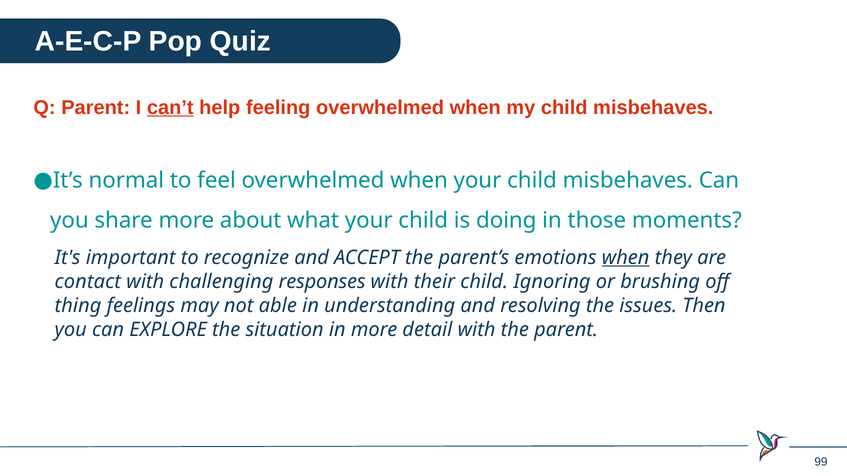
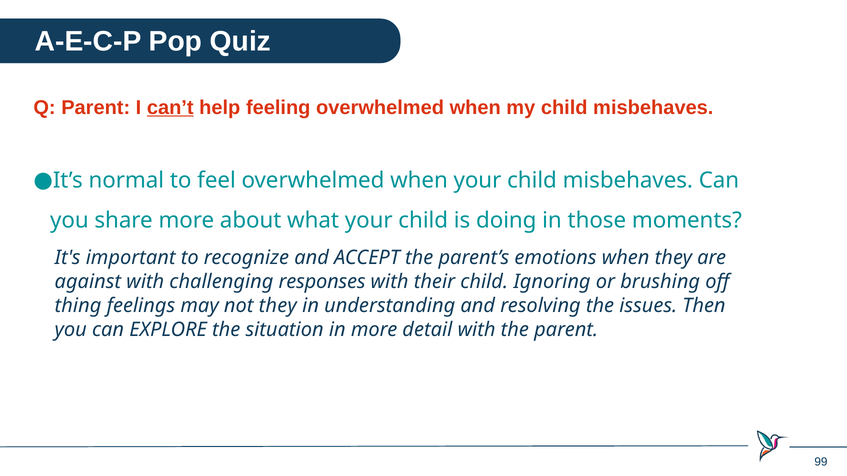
when underline: present -> none (626, 258)
contact: contact -> against (88, 282)
not able: able -> they (278, 306)
